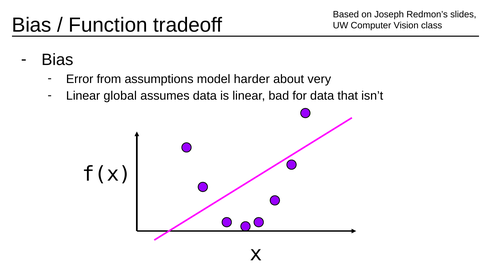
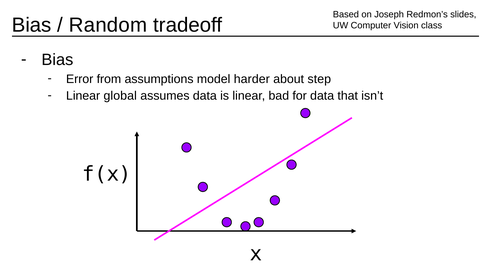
Function: Function -> Random (108, 25)
very: very -> step (319, 79)
